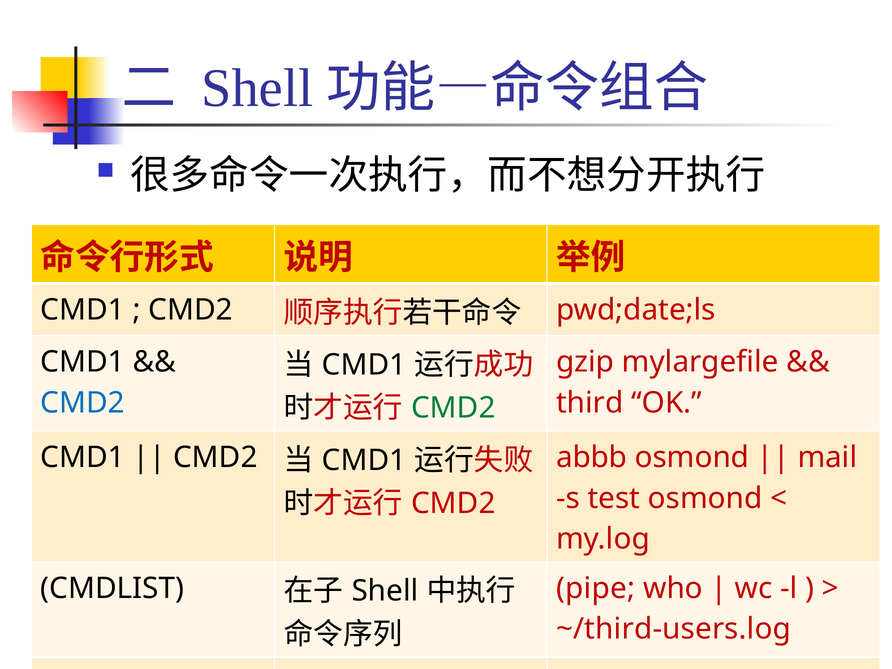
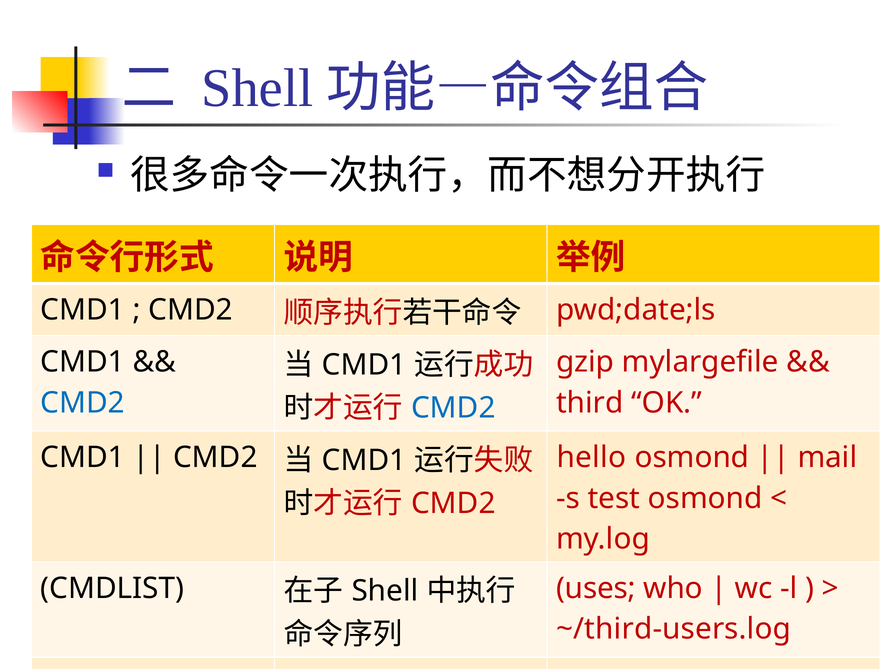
CMD2 colour: green -> blue (453, 408)
abbb: abbb -> hello (591, 458)
pipe: pipe -> uses (596, 588)
